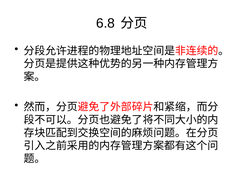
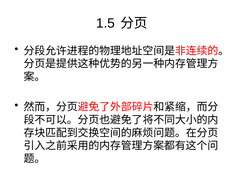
6.8: 6.8 -> 1.5 (106, 23)
